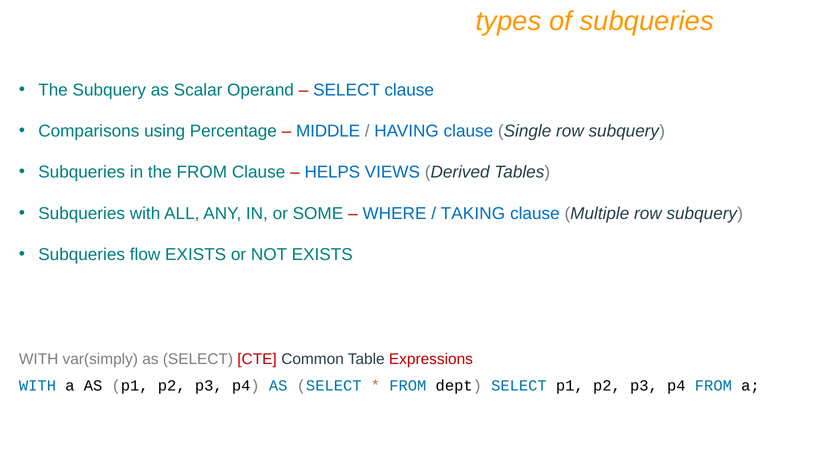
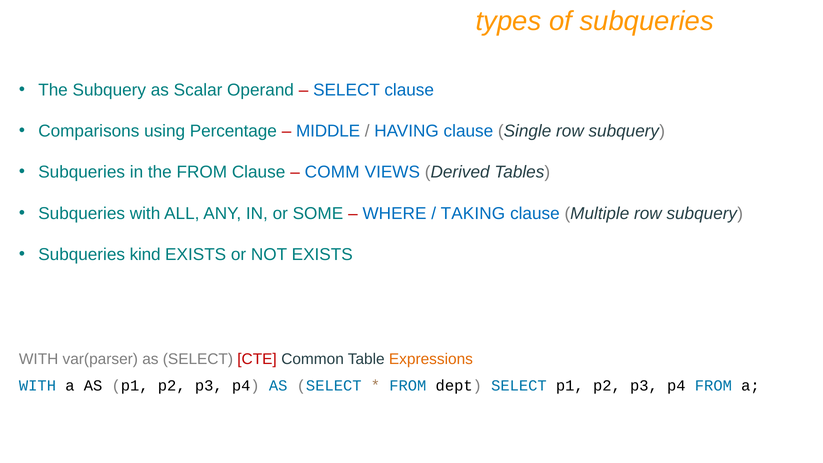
HELPS: HELPS -> COMM (332, 172)
flow: flow -> kind (145, 255)
var(simply: var(simply -> var(parser (100, 359)
Expressions colour: red -> orange (431, 359)
